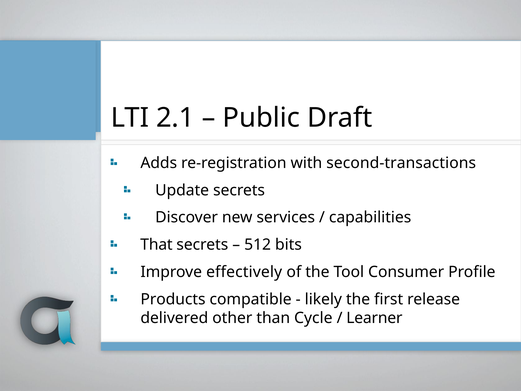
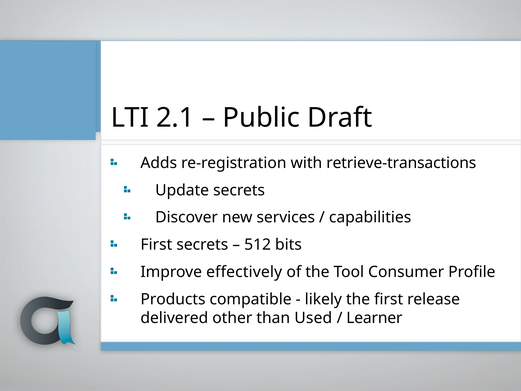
second-transactions: second-transactions -> retrieve-transactions (401, 163)
That: That -> First (156, 245)
Cycle: Cycle -> Used (313, 318)
